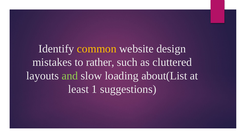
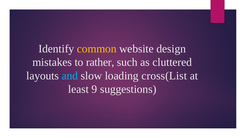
and colour: light green -> light blue (70, 76)
about(List: about(List -> cross(List (164, 76)
1: 1 -> 9 (94, 89)
